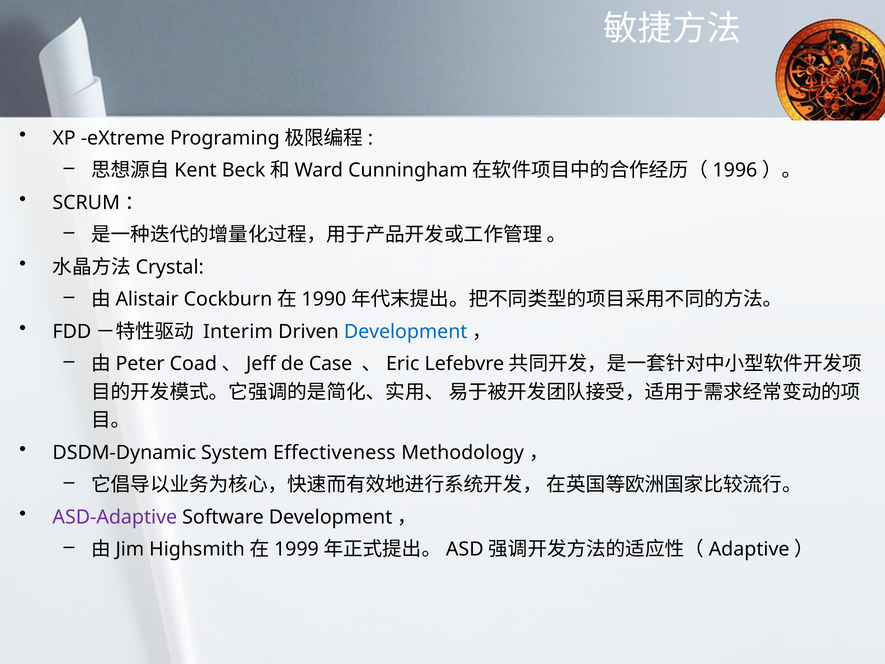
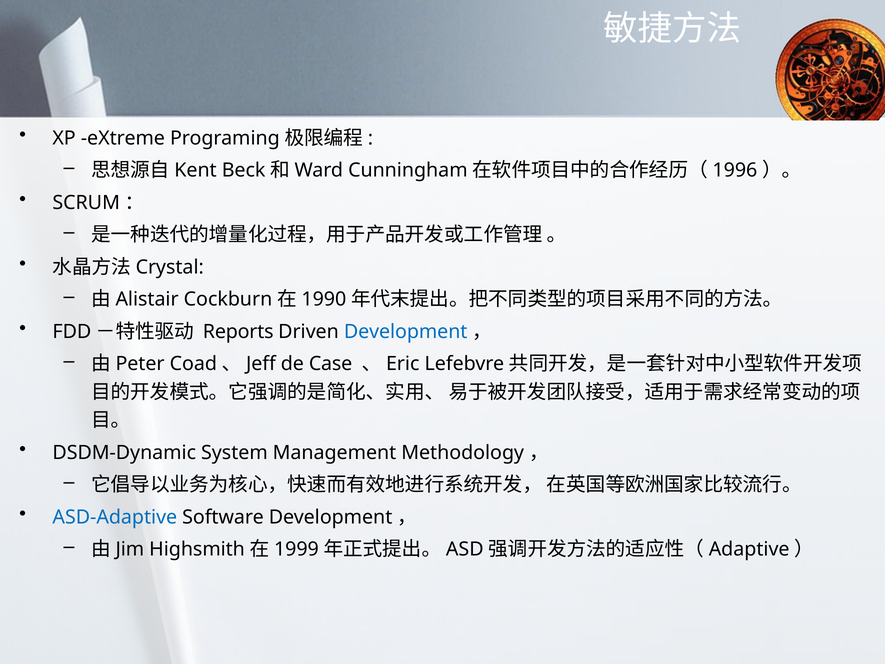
Interim: Interim -> Reports (238, 332)
Effectiveness: Effectiveness -> Management (334, 453)
ASD-Adaptive colour: purple -> blue (115, 517)
